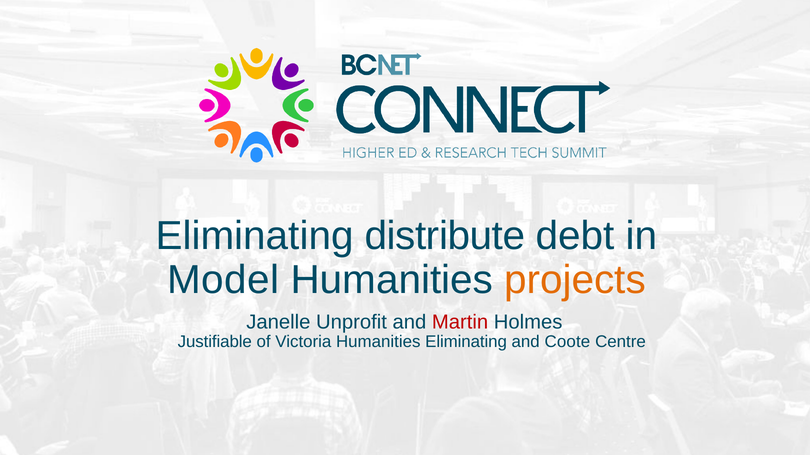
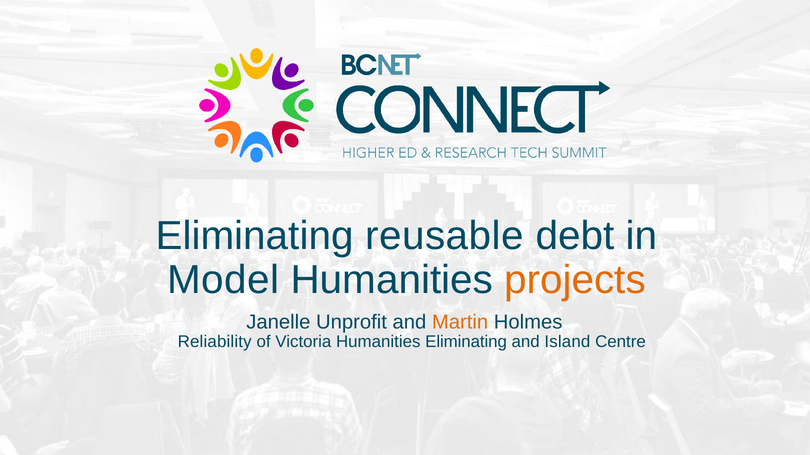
distribute: distribute -> reusable (444, 236)
Martin colour: red -> orange (460, 322)
Justifiable: Justifiable -> Reliability (215, 342)
Coote: Coote -> Island (567, 342)
